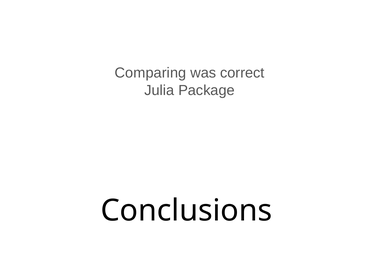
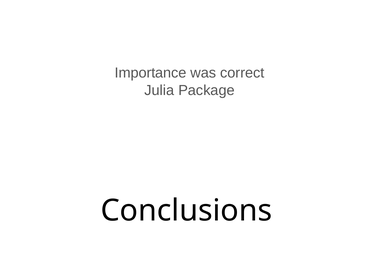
Comparing: Comparing -> Importance (151, 73)
